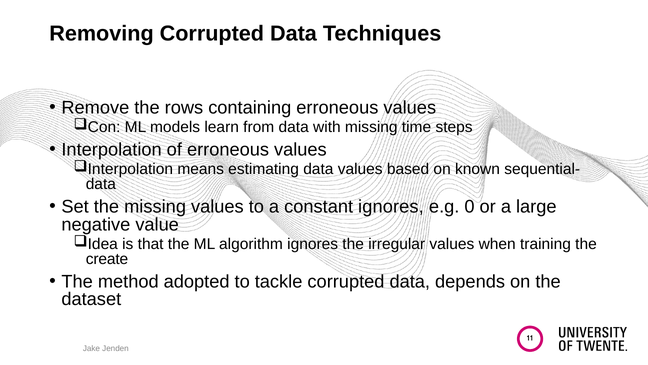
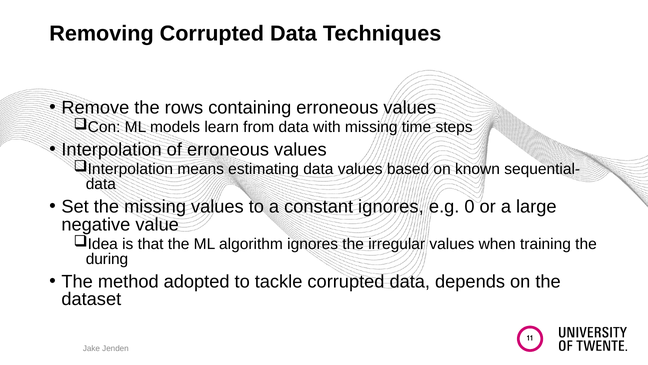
create: create -> during (107, 259)
